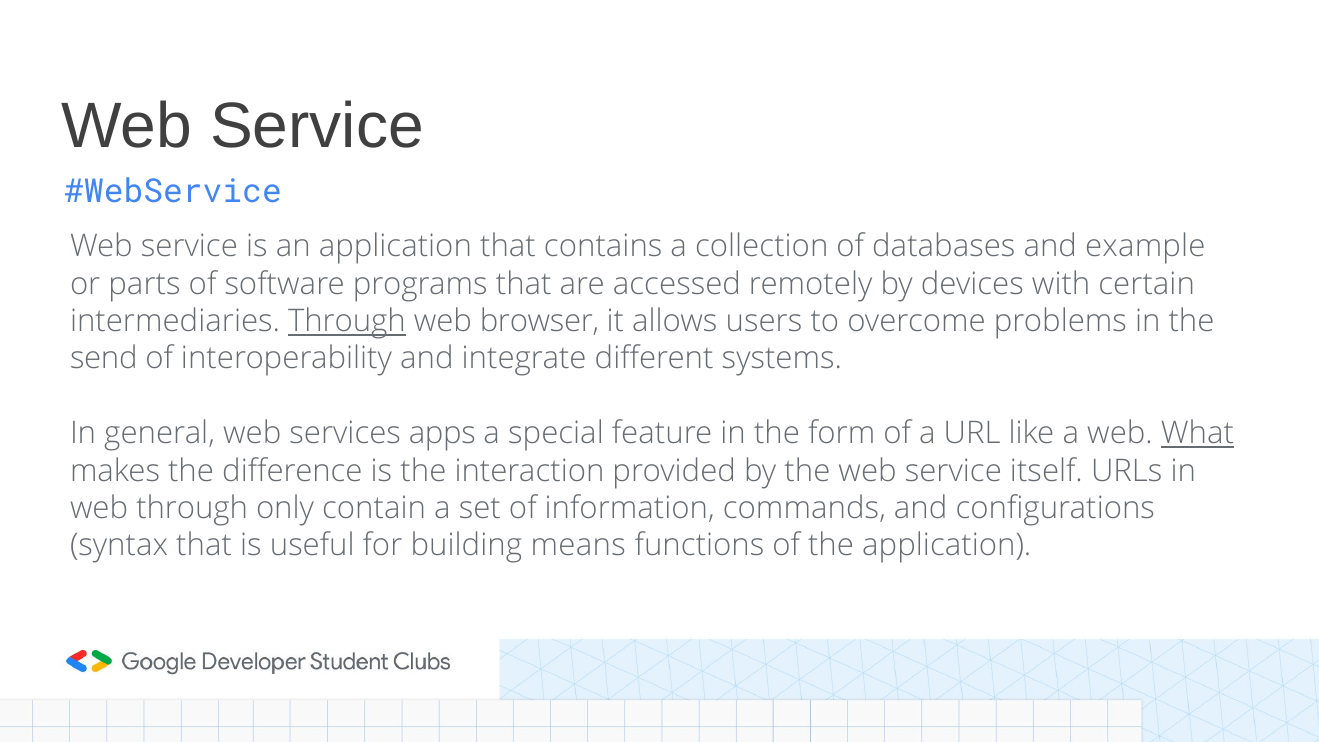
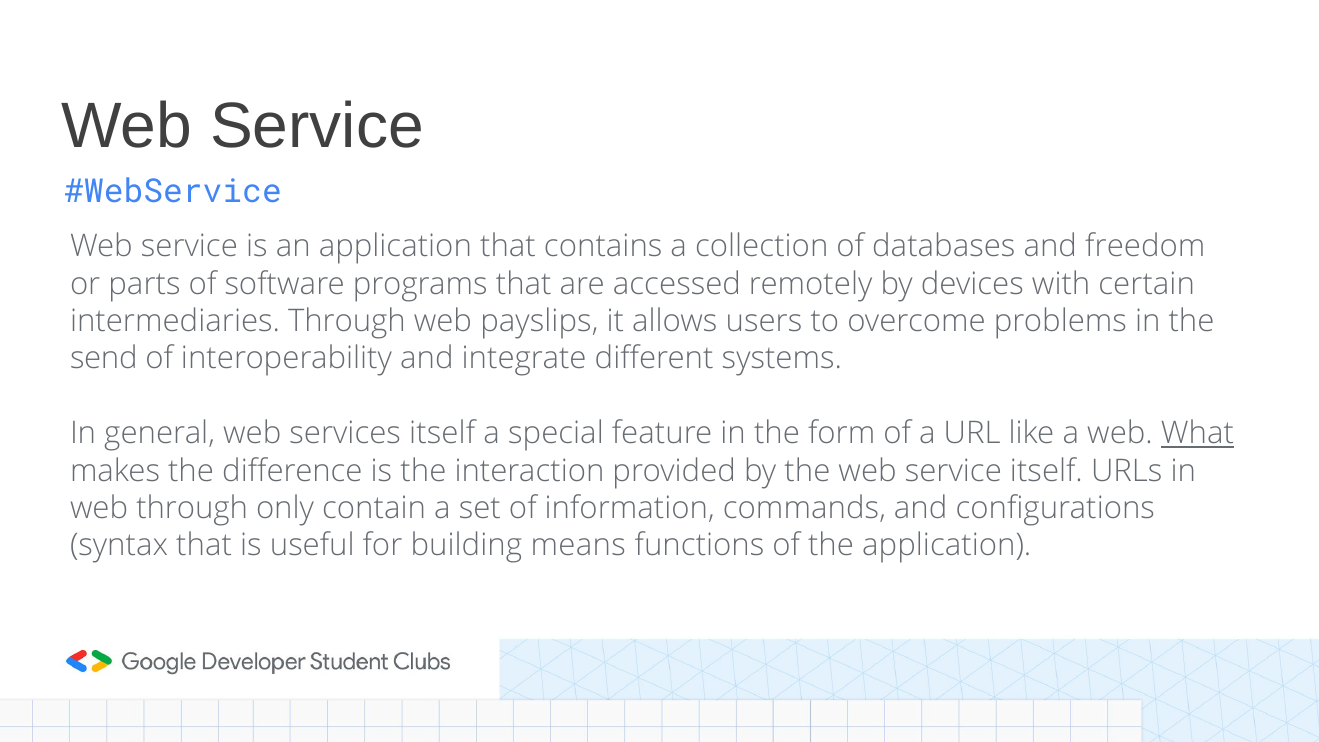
example: example -> freedom (1145, 247)
Through underline: present -> none (347, 321)
browser: browser -> payslips (539, 321)
services apps: apps -> itself (442, 433)
